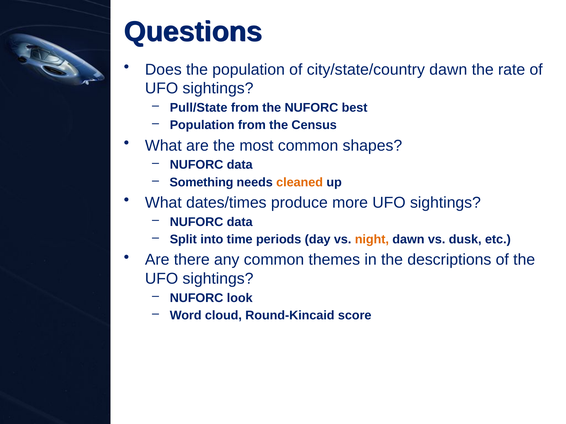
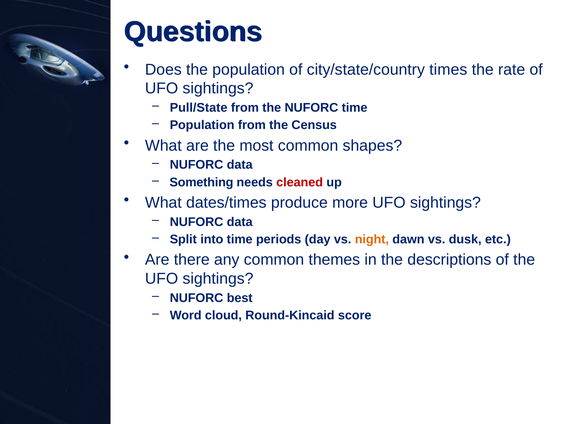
city/state/country dawn: dawn -> times (448, 70)
NUFORC best: best -> time (355, 108)
cleaned colour: orange -> red (300, 183)
look: look -> best (240, 298)
